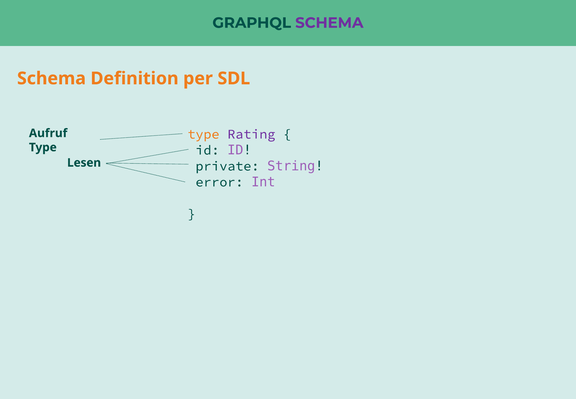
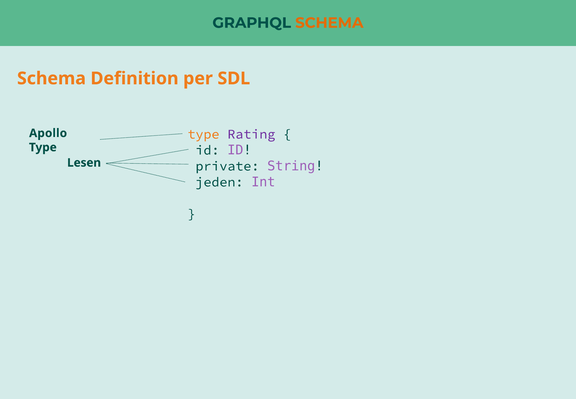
SCHEMA colour: purple -> orange (329, 23)
Aufruf: Aufruf -> Apollo (48, 133)
error: error -> jeden (219, 182)
